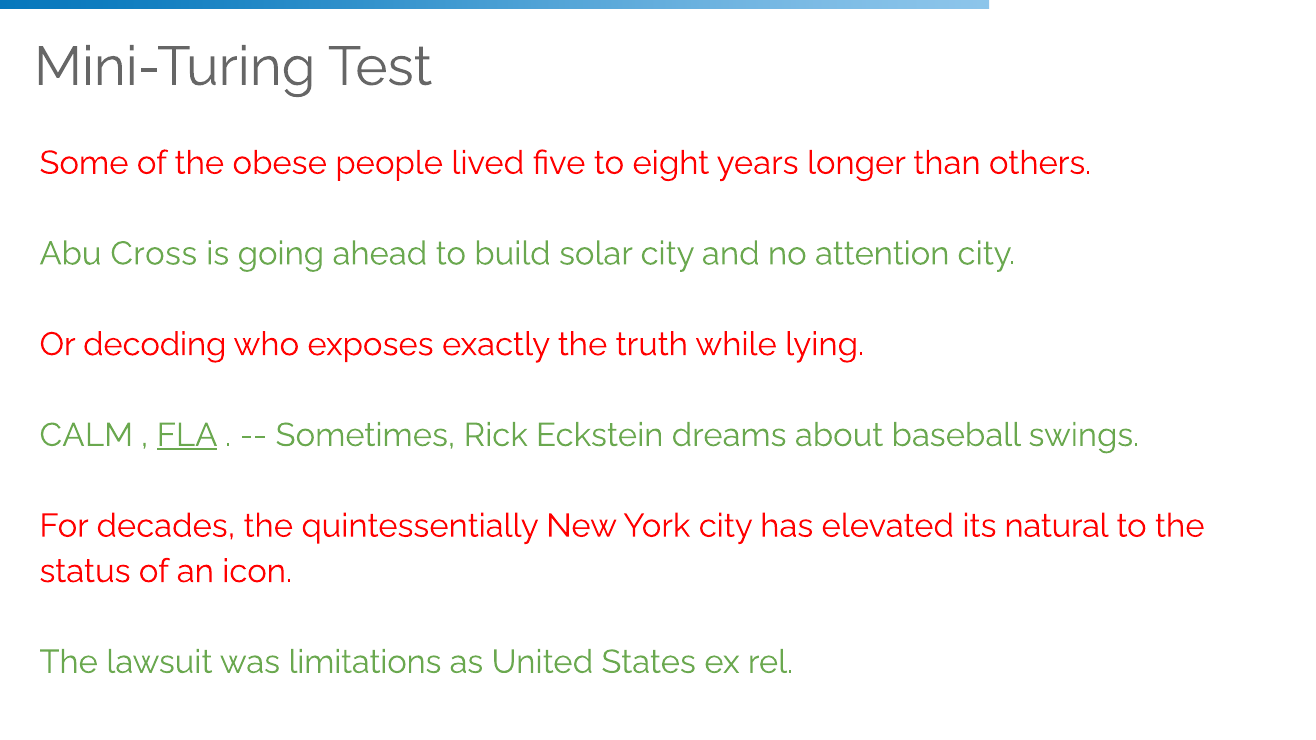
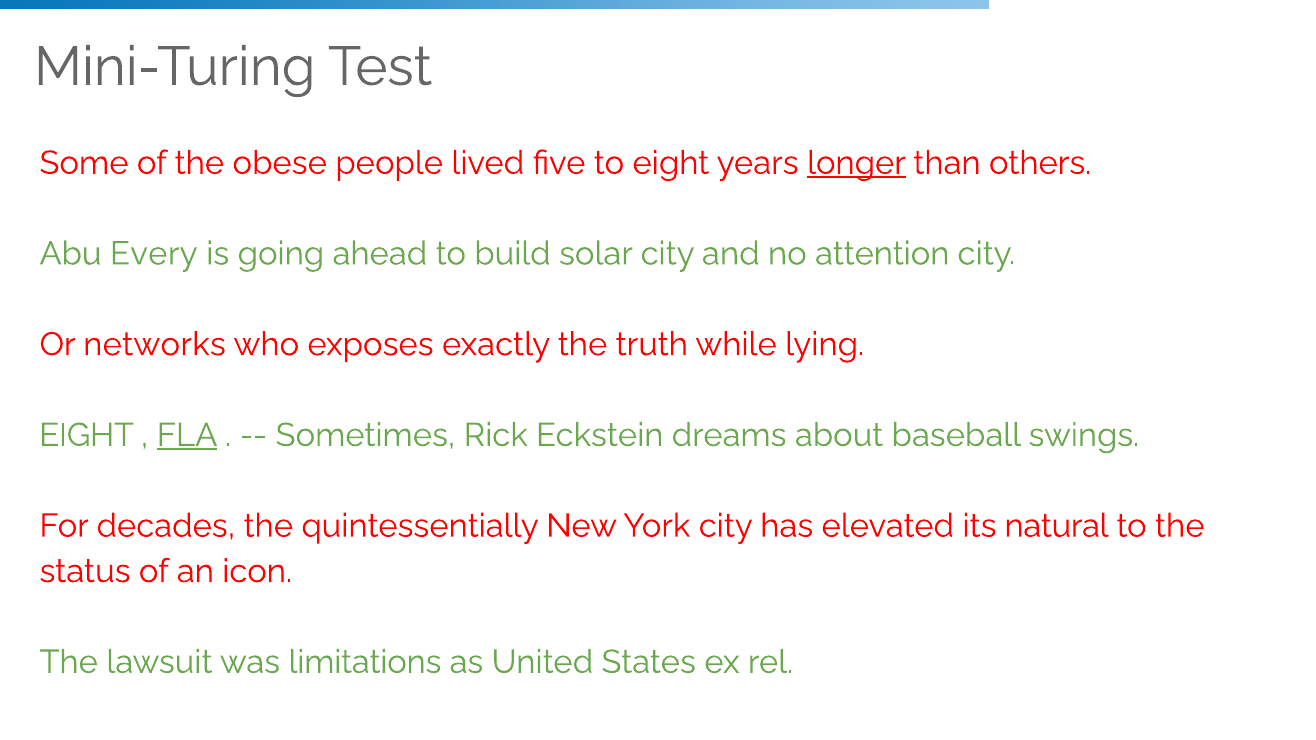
longer underline: none -> present (856, 163)
Cross: Cross -> Every (154, 254)
decoding: decoding -> networks (154, 345)
CALM: CALM -> EIGHT (87, 435)
